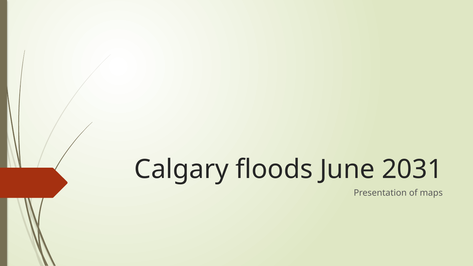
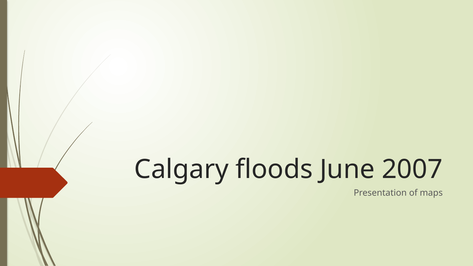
2031: 2031 -> 2007 (412, 169)
